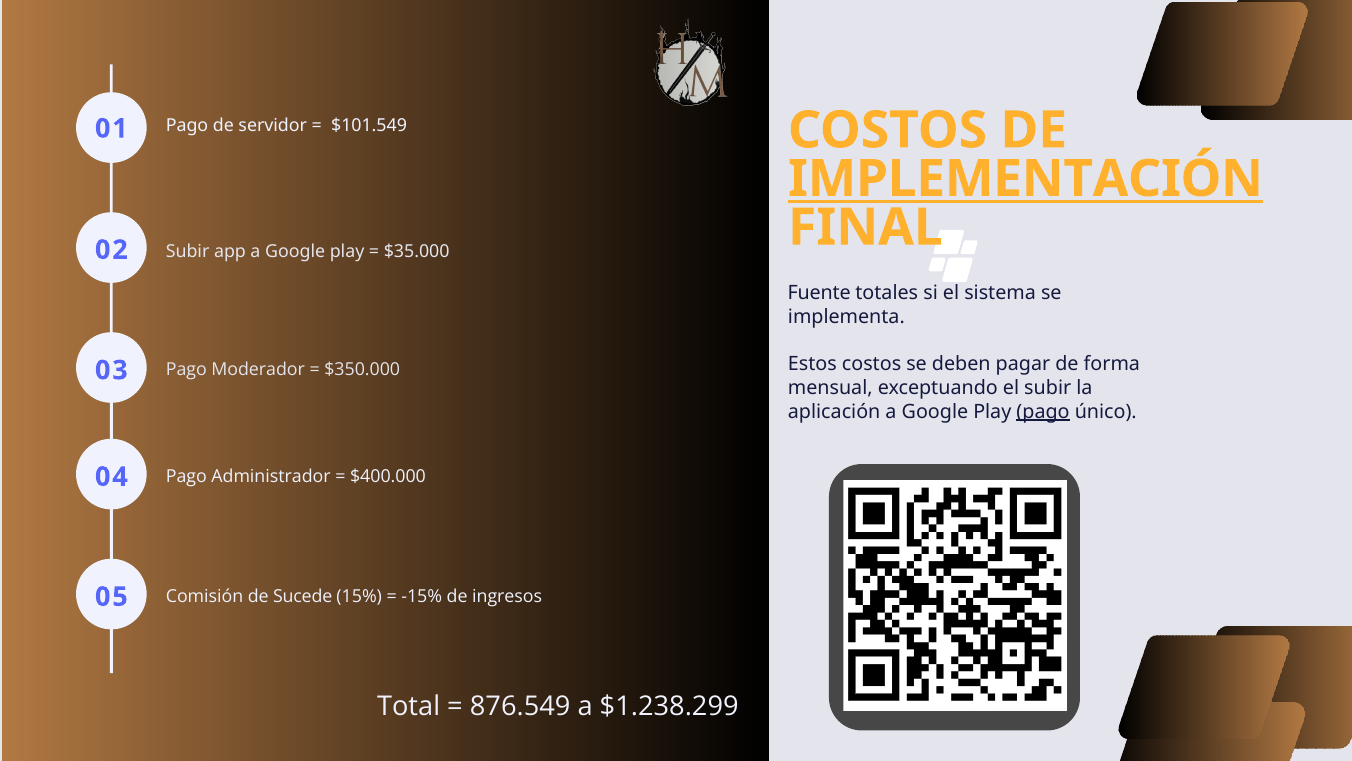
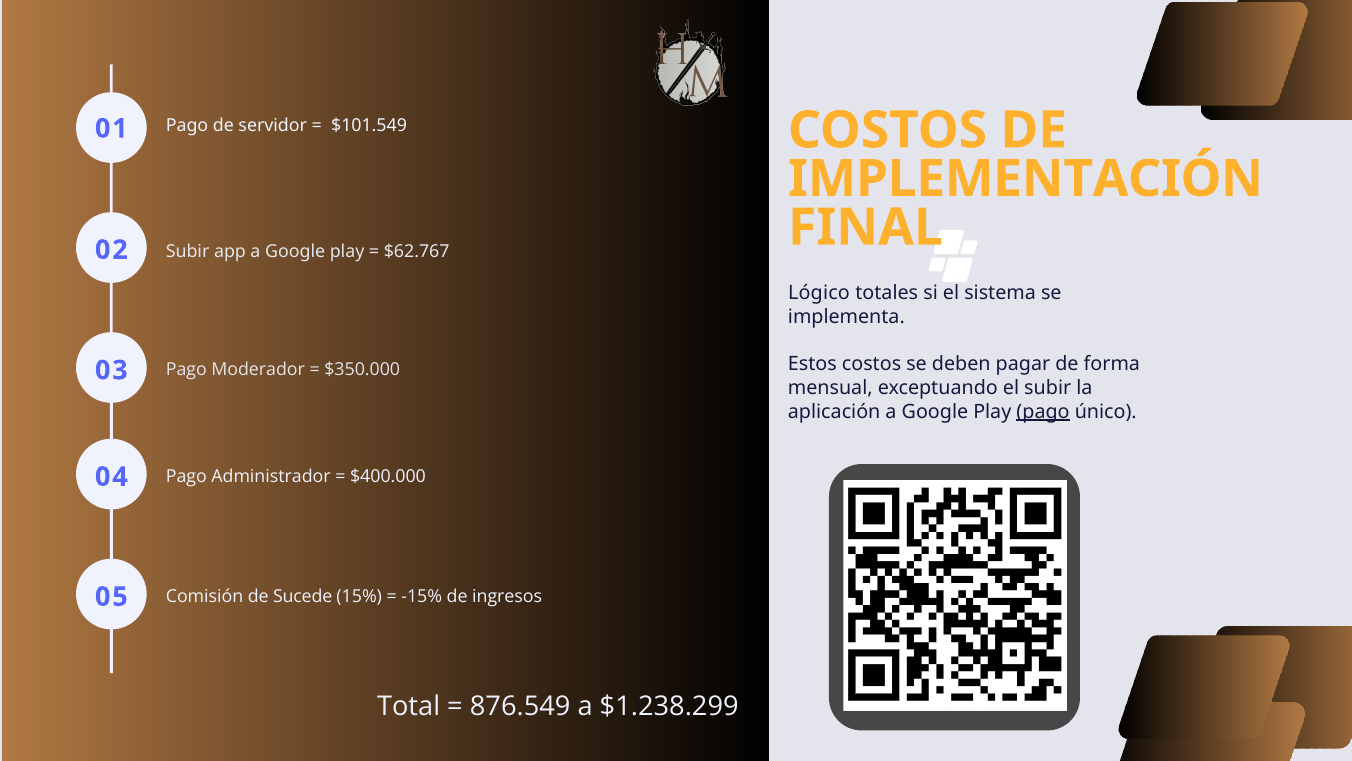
IMPLEMENTACIÓN underline: present -> none (1025, 179)
$35.000: $35.000 -> $62.767 (417, 251)
Fuente: Fuente -> Lógico (819, 293)
